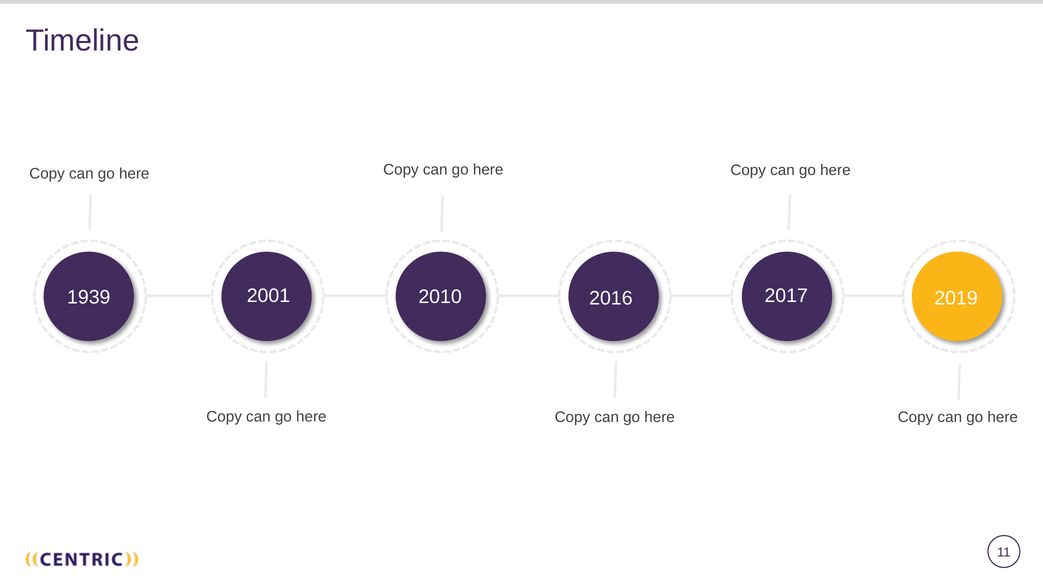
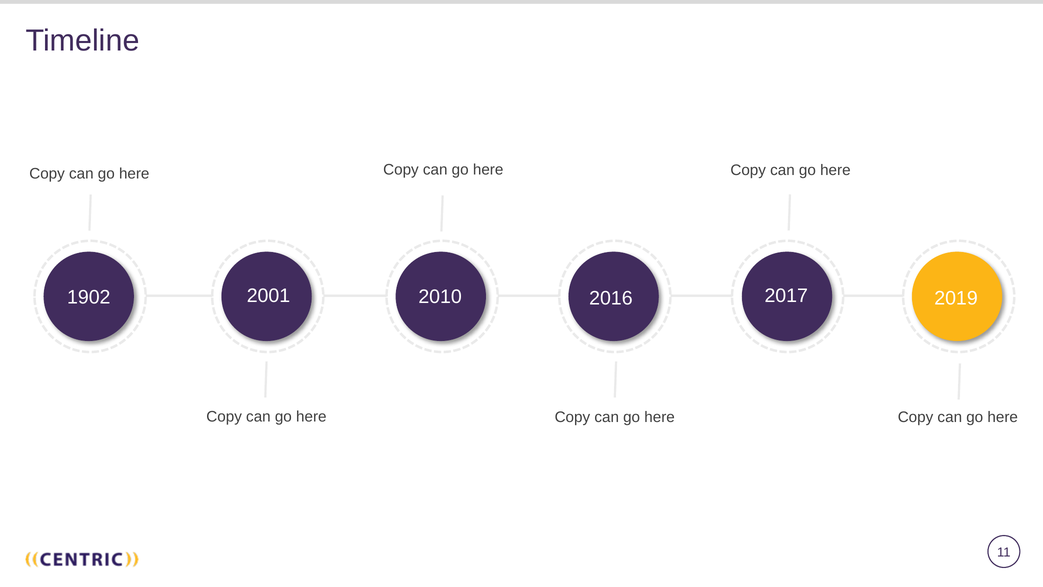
1939: 1939 -> 1902 (89, 297)
